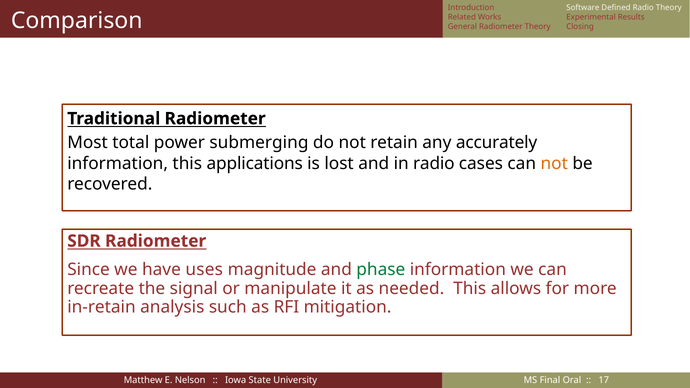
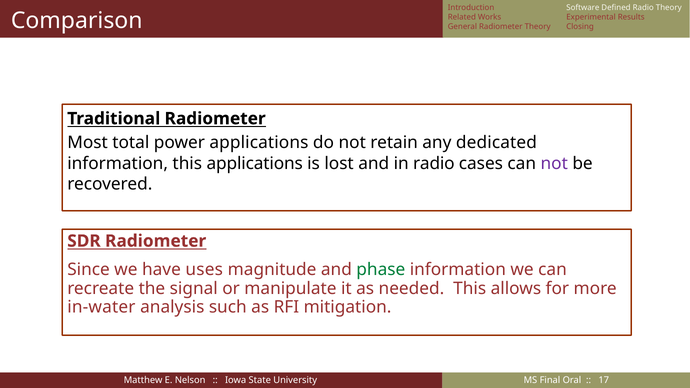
power submerging: submerging -> applications (259, 143)
accurately: accurately -> dedicated (496, 143)
not colour: orange -> purple (554, 163)
in-retain: in-retain -> in-water (101, 307)
